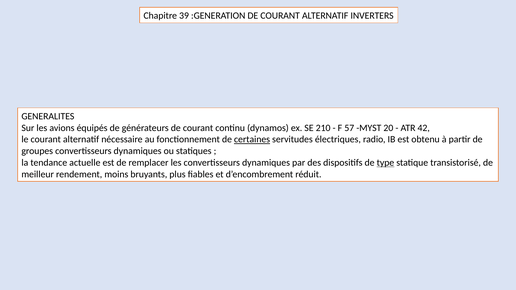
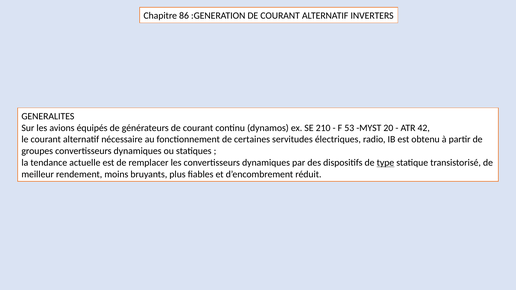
39: 39 -> 86 (184, 16)
57: 57 -> 53 (349, 128)
certaines underline: present -> none (252, 140)
